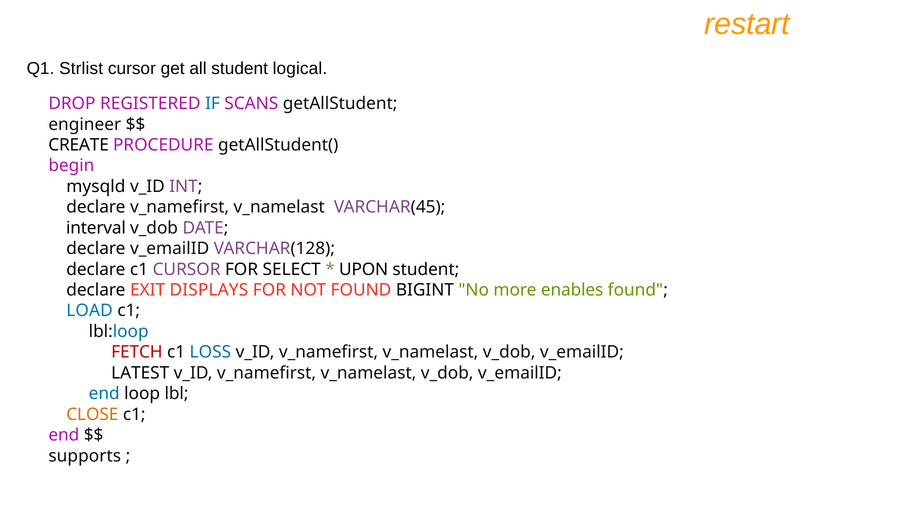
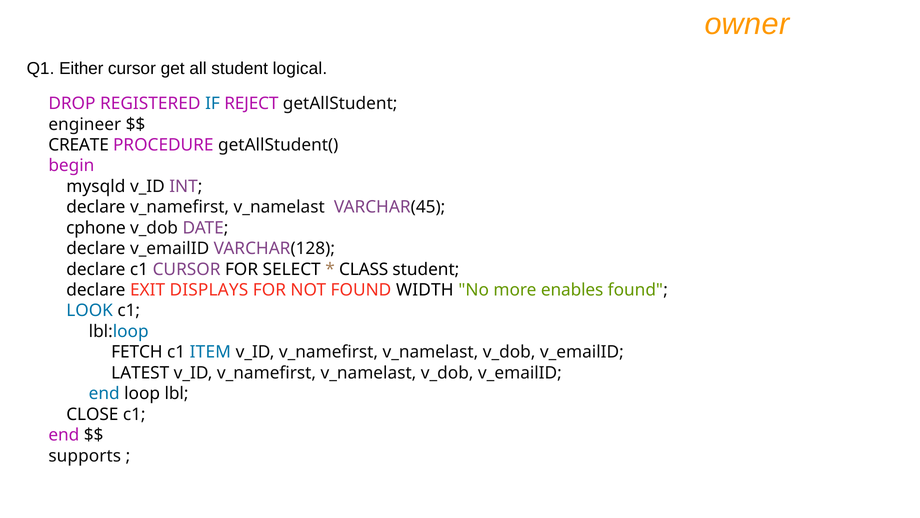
restart: restart -> owner (747, 24)
Strlist: Strlist -> Either (81, 69)
SCANS: SCANS -> REJECT (251, 103)
interval: interval -> cphone (96, 228)
UPON: UPON -> CLASS (364, 269)
BIGINT: BIGINT -> WIDTH (425, 290)
LOAD: LOAD -> LOOK (90, 310)
FETCH colour: red -> black (137, 352)
LOSS: LOSS -> ITEM (210, 352)
CLOSE colour: orange -> black (92, 414)
